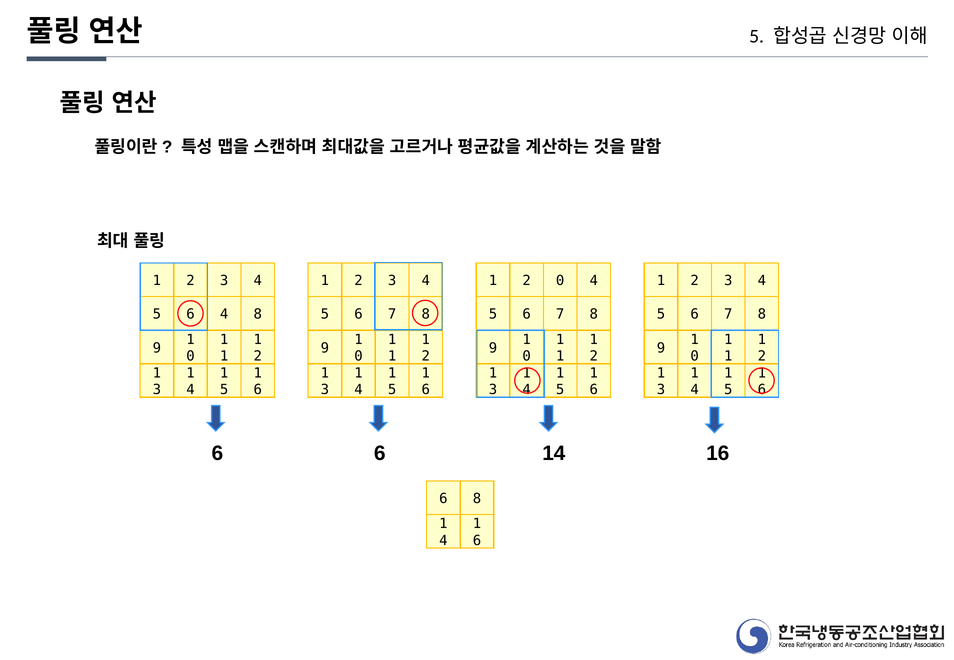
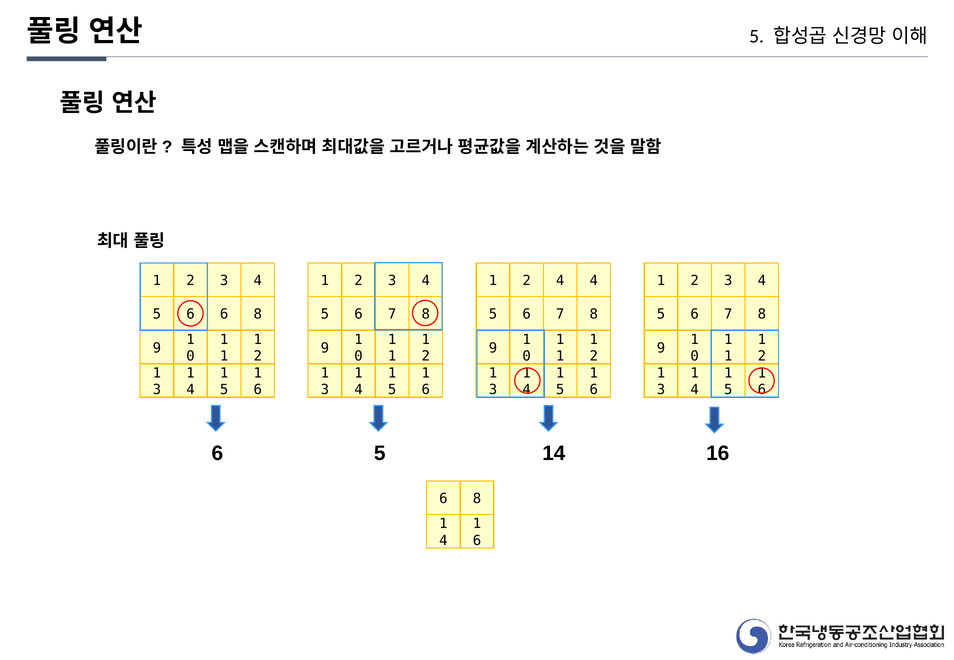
2 0: 0 -> 4 (560, 281)
5 6 4: 4 -> 6 (224, 315)
6: 6 -> 5 (380, 454)
